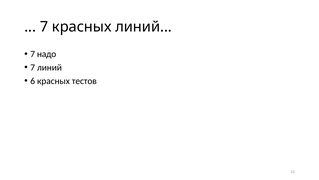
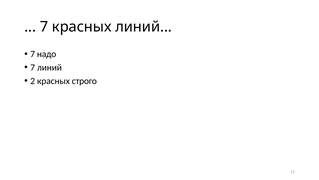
6: 6 -> 2 (33, 81)
тестов: тестов -> строго (84, 81)
